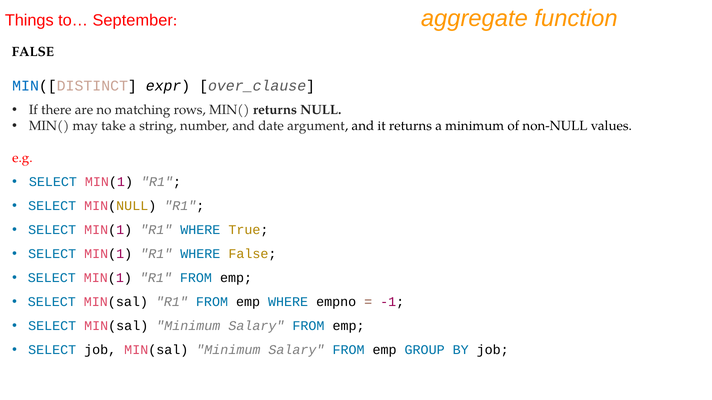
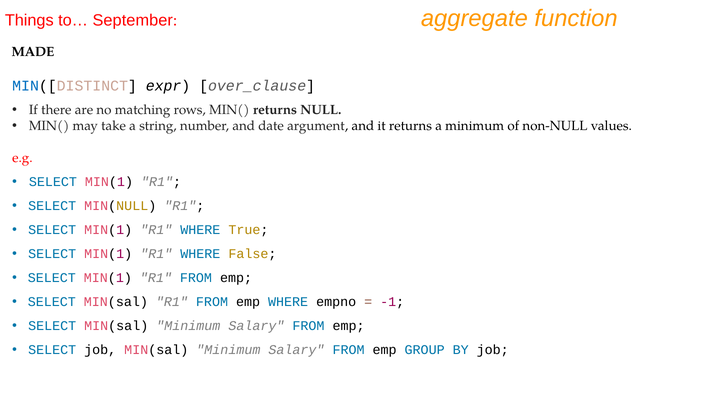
FALSE: FALSE -> MADE (33, 52)
